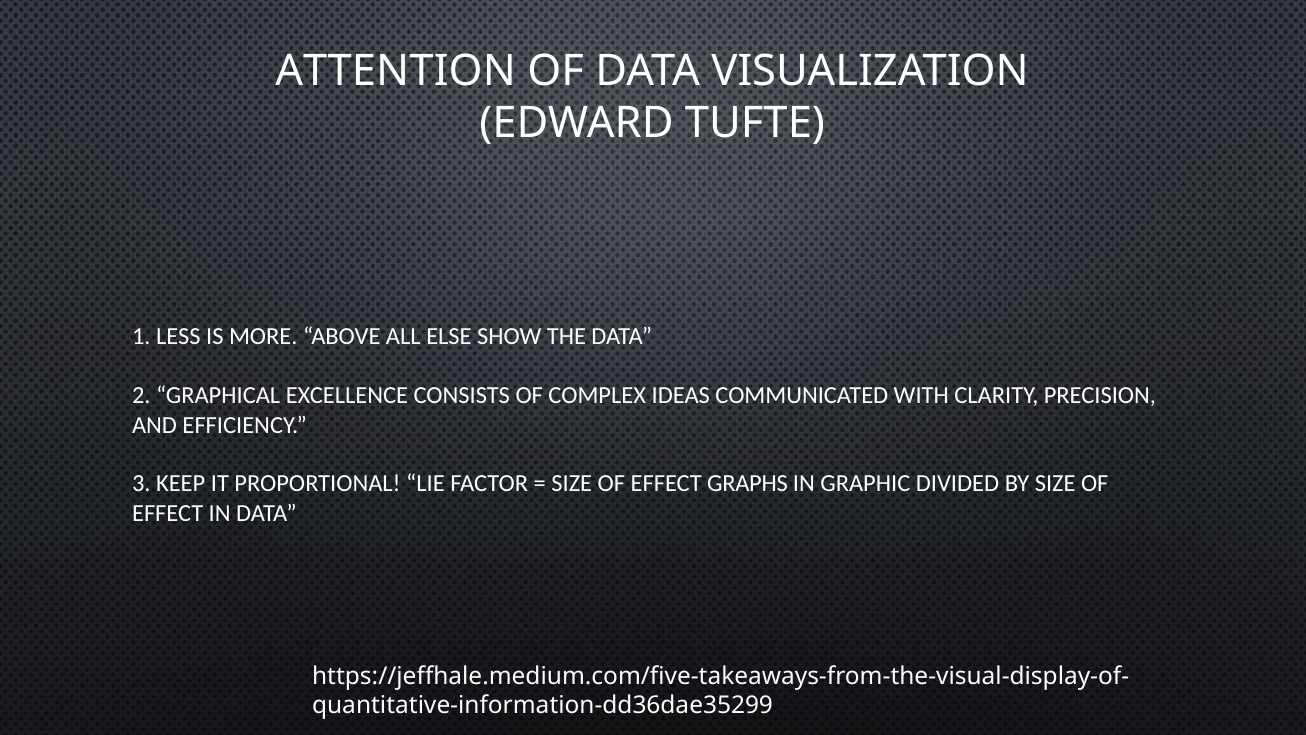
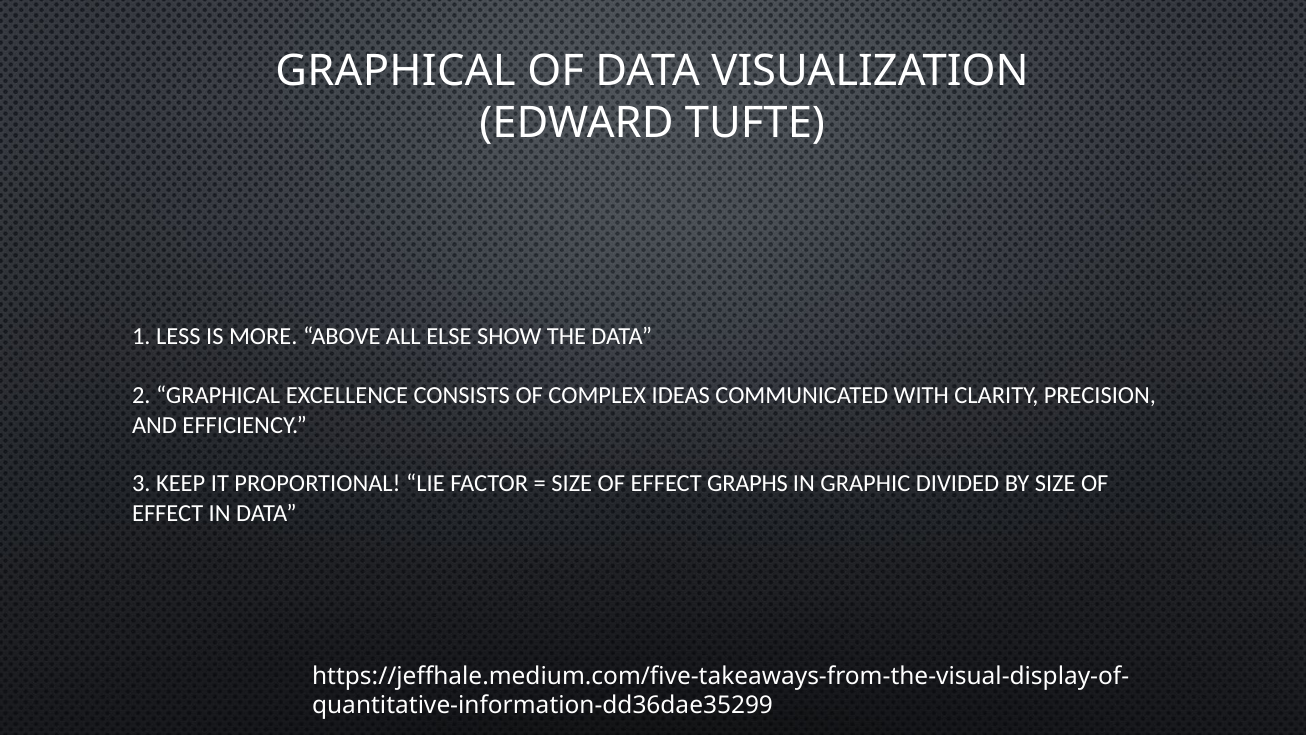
ATTENTION: ATTENTION -> GRAPHICAL (396, 71)
